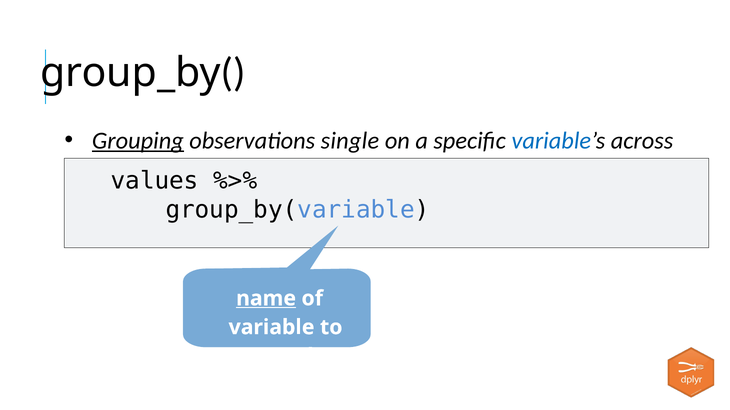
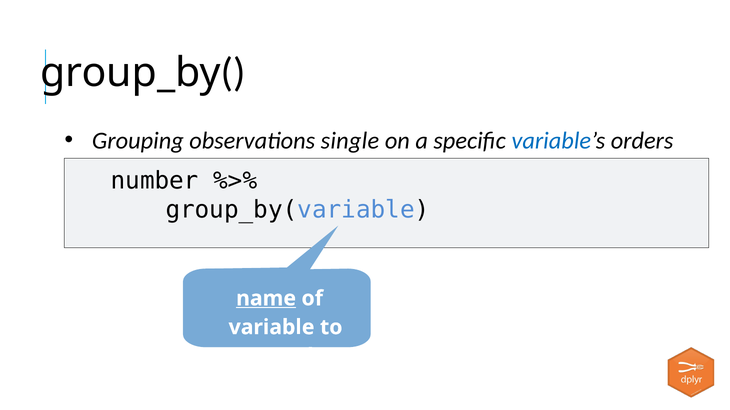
Grouping underline: present -> none (138, 141)
across: across -> orders (642, 141)
values: values -> number (155, 181)
